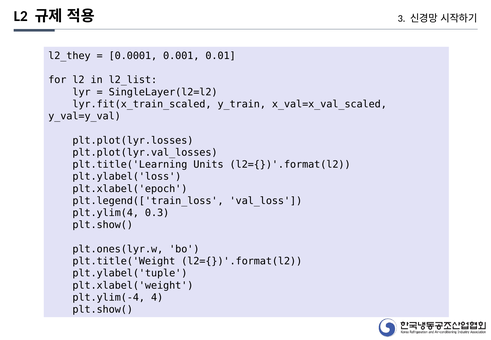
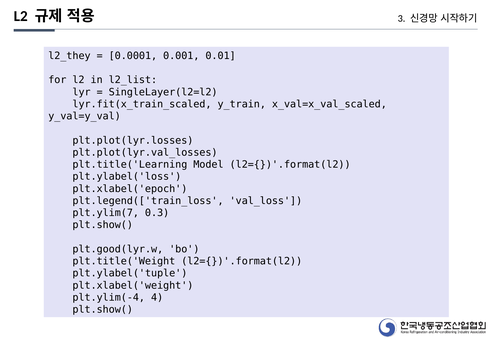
Units: Units -> Model (208, 164)
plt.ylim(4: plt.ylim(4 -> plt.ylim(7 (106, 213)
plt.ones(lyr.w: plt.ones(lyr.w -> plt.good(lyr.w (118, 249)
